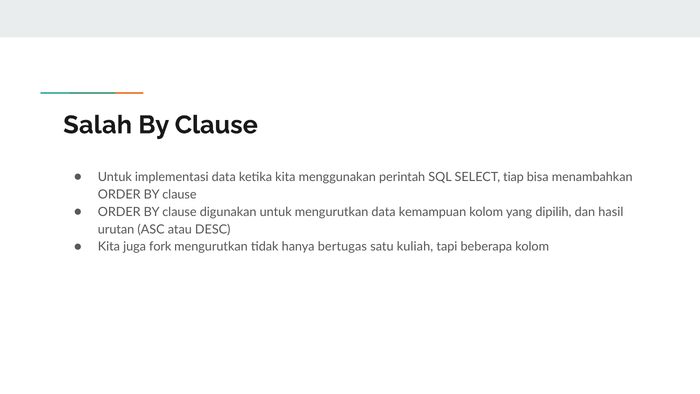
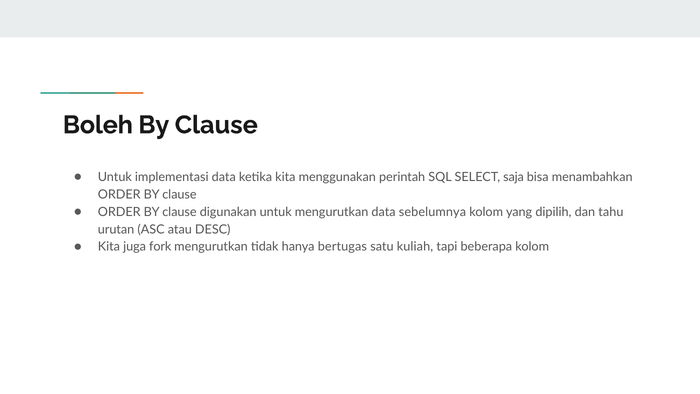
Salah: Salah -> Boleh (98, 125)
tiap: tiap -> saja (514, 177)
kemampuan: kemampuan -> sebelumnya (432, 212)
hasil: hasil -> tahu (611, 212)
